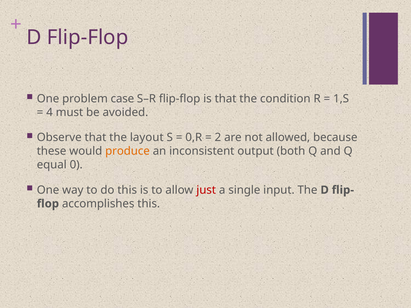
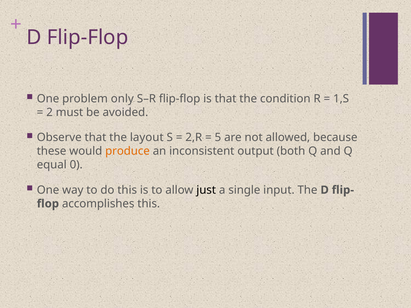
case: case -> only (122, 99)
4: 4 -> 2 (50, 112)
0,R: 0,R -> 2,R (194, 138)
2: 2 -> 5 (218, 138)
just colour: red -> black (206, 190)
